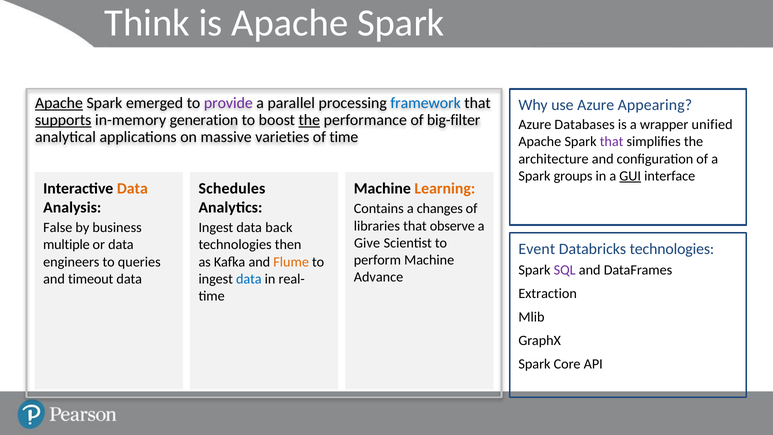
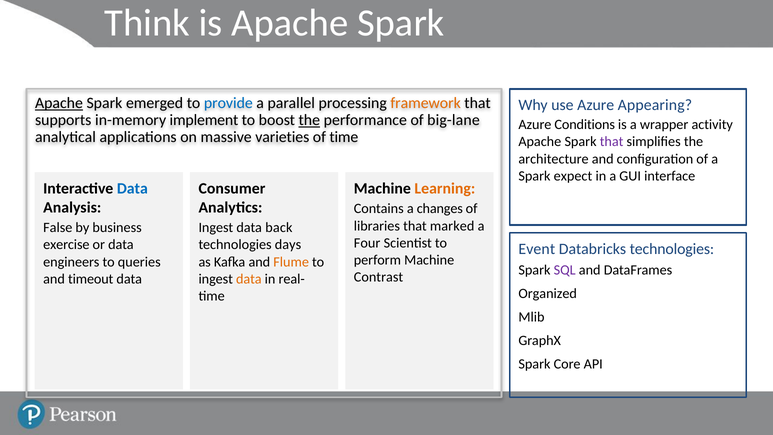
provide colour: purple -> blue (228, 103)
framework colour: blue -> orange (426, 103)
supports underline: present -> none (63, 120)
generation: generation -> implement (204, 120)
big-filter: big-filter -> big-lane (453, 120)
Databases: Databases -> Conditions (585, 125)
unified: unified -> activity (712, 125)
groups: groups -> expect (573, 176)
GUI underline: present -> none (630, 176)
Data colour: orange -> blue (132, 188)
Schedules: Schedules -> Consumer (232, 188)
observe: observe -> marked (452, 226)
Give: Give -> Four (367, 243)
multiple: multiple -> exercise (66, 245)
then: then -> days (288, 245)
Advance: Advance -> Contrast (379, 277)
data colour: blue -> orange (249, 279)
Extraction: Extraction -> Organized (548, 294)
